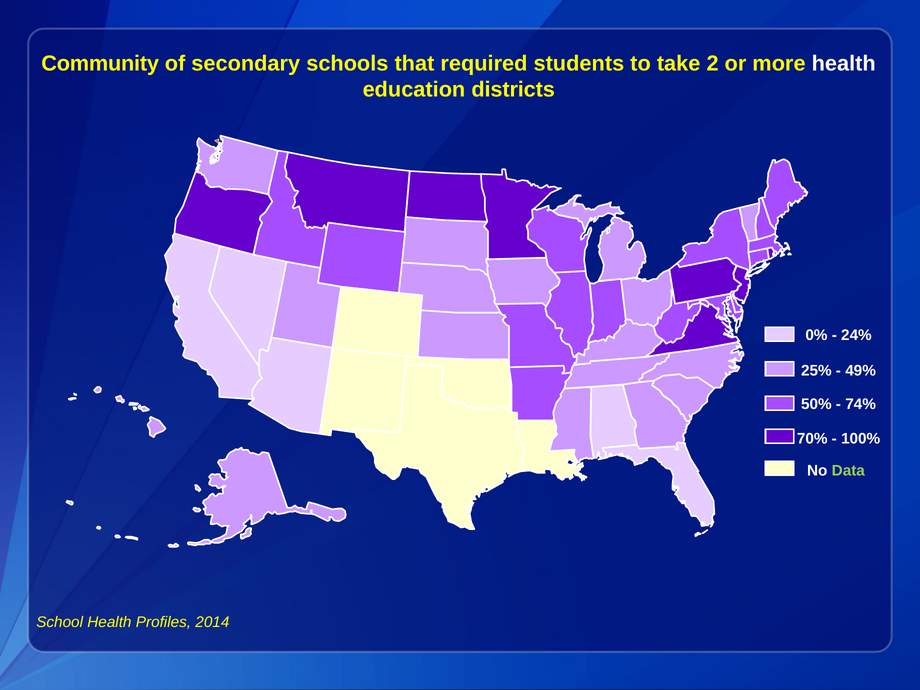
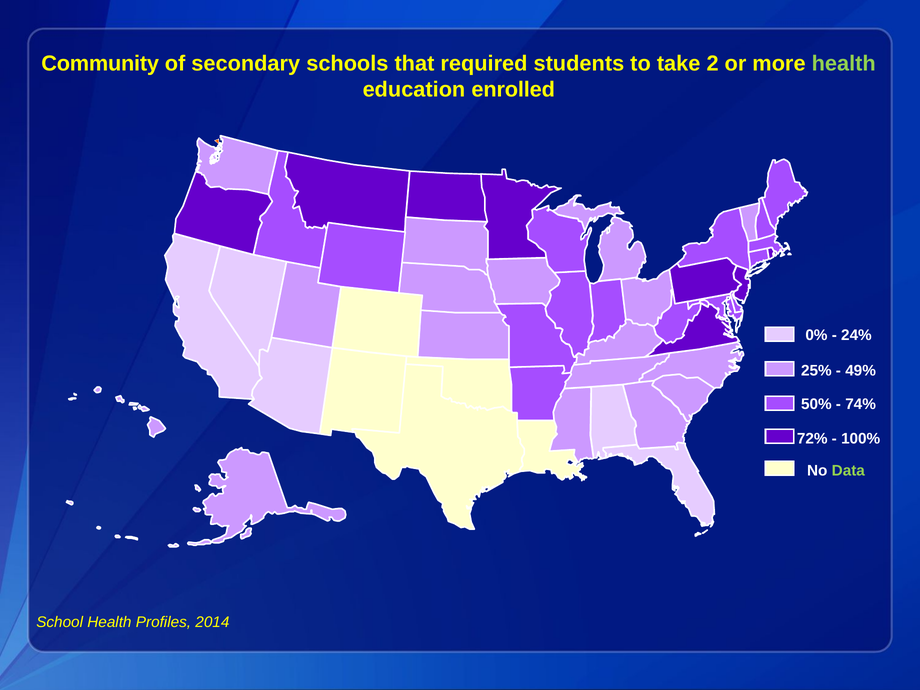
health colour: white -> light green (844, 63)
districts: districts -> enrolled (513, 89)
70%: 70% -> 72% (812, 439)
